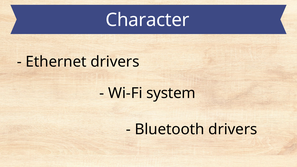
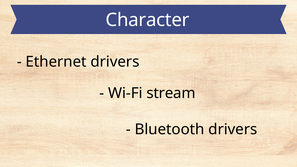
system: system -> stream (171, 93)
